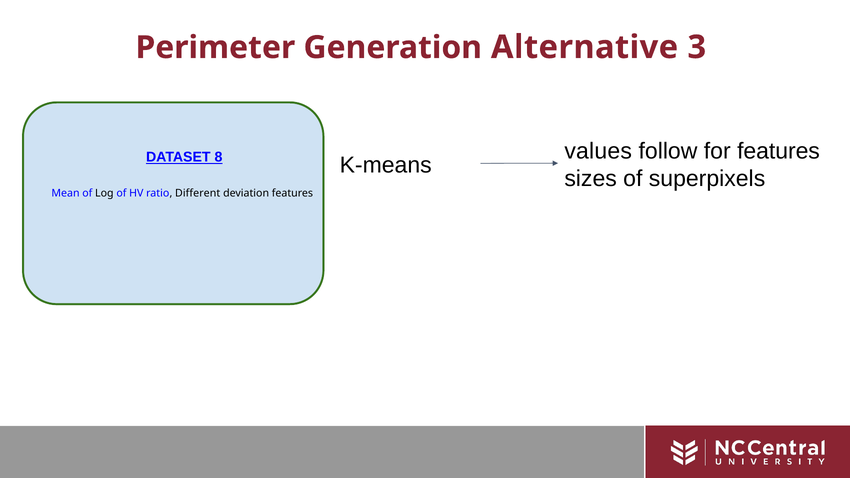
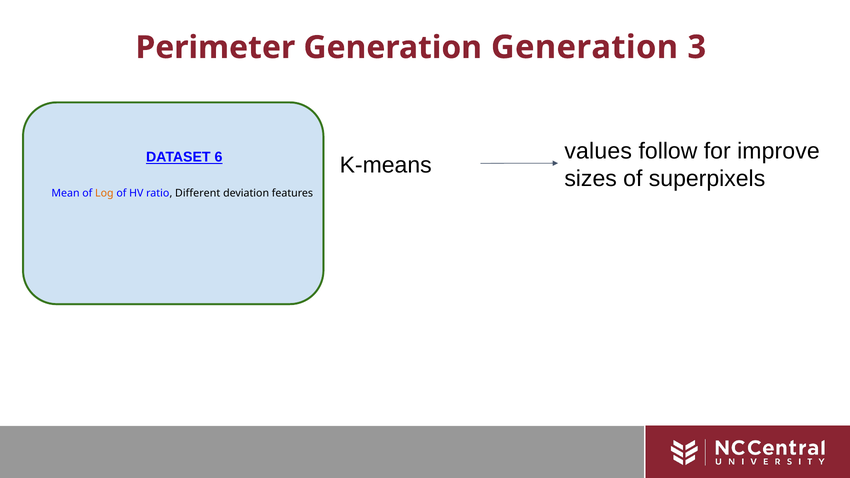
Generation Alternative: Alternative -> Generation (585, 47)
for features: features -> improve (778, 151)
8: 8 -> 6 (218, 157)
Log colour: black -> orange (104, 193)
